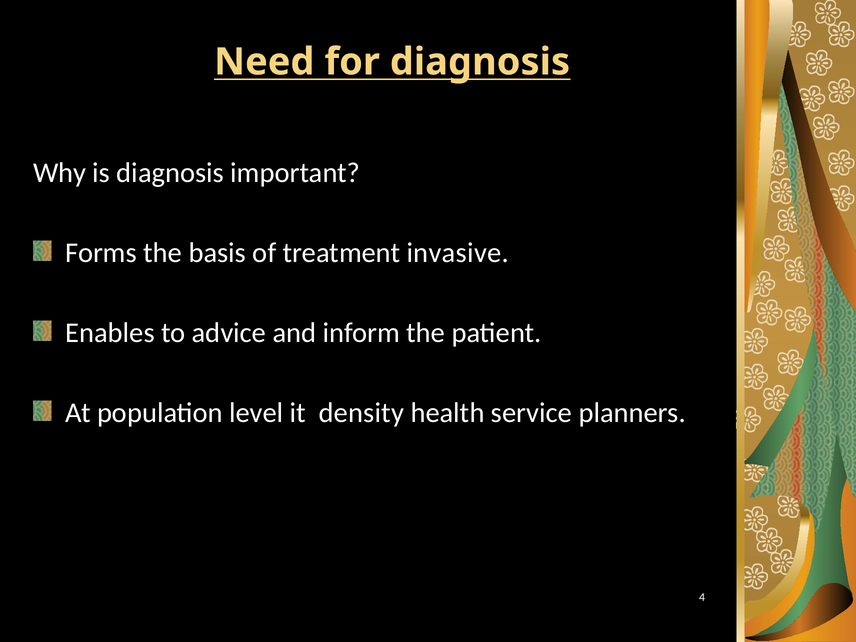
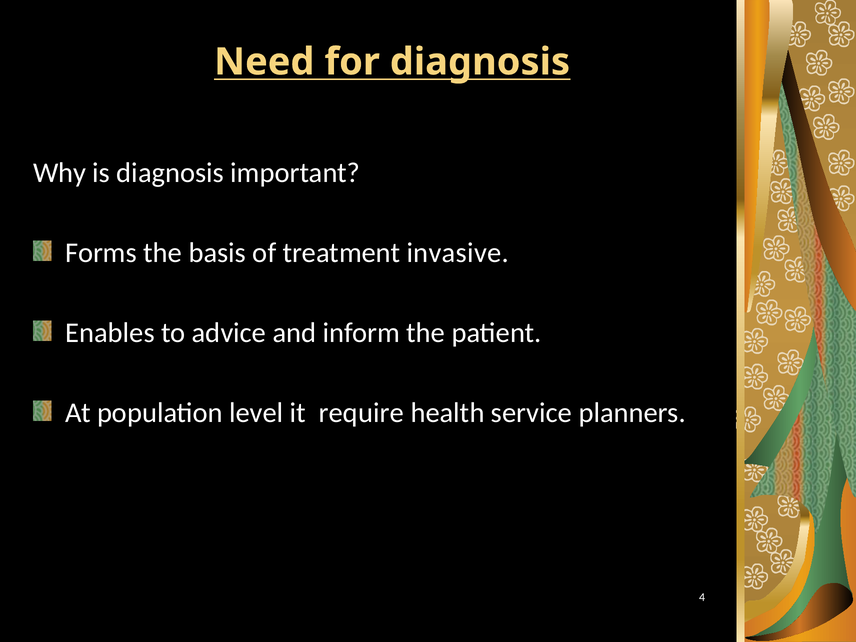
density: density -> require (361, 413)
